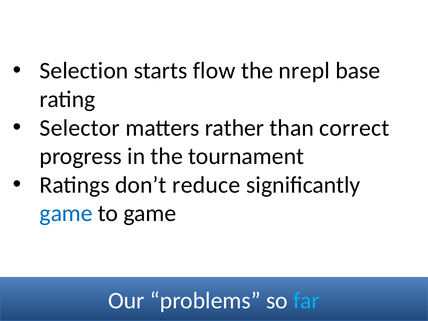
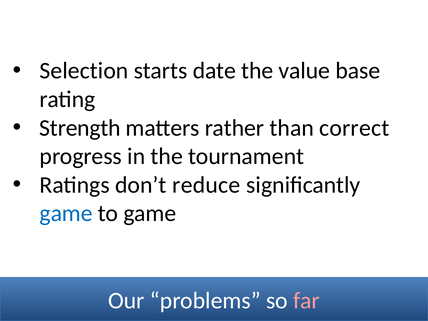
flow: flow -> date (214, 71)
nrepl: nrepl -> value (304, 71)
Selector: Selector -> Strength (80, 128)
far colour: light blue -> pink (306, 301)
